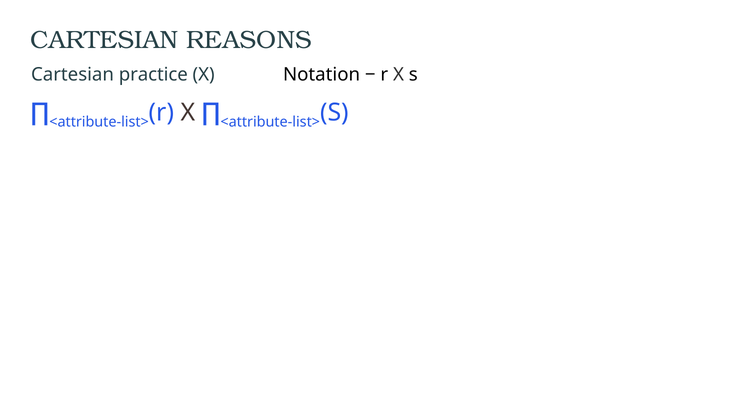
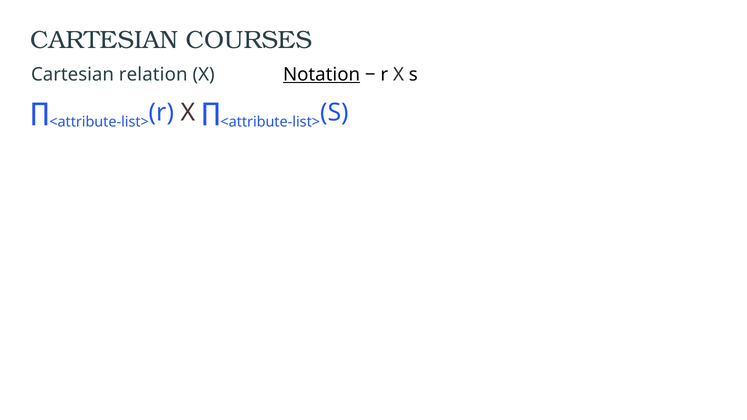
REASONS: REASONS -> COURSES (249, 40)
practice: practice -> relation (153, 74)
Notation underline: none -> present (322, 74)
